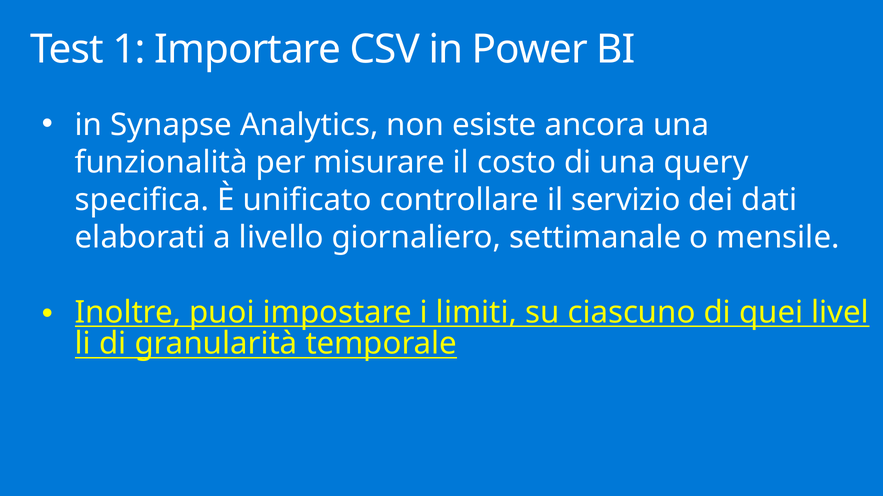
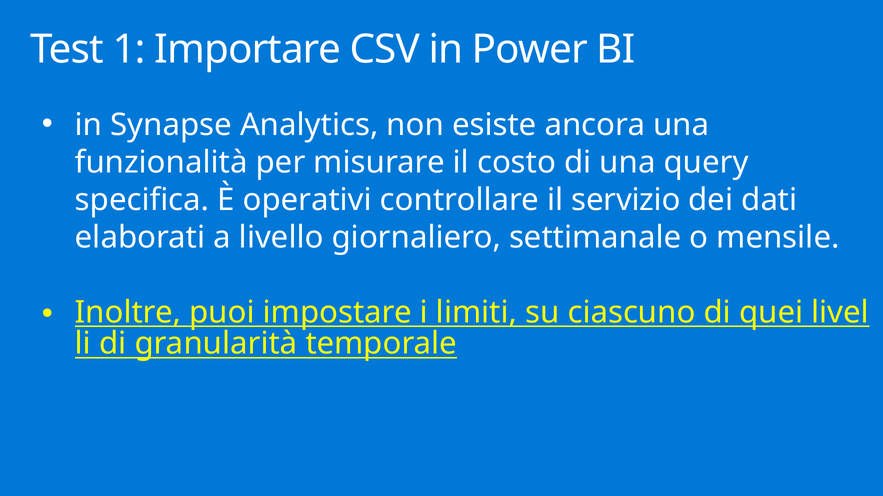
unificato: unificato -> operativi (307, 200)
